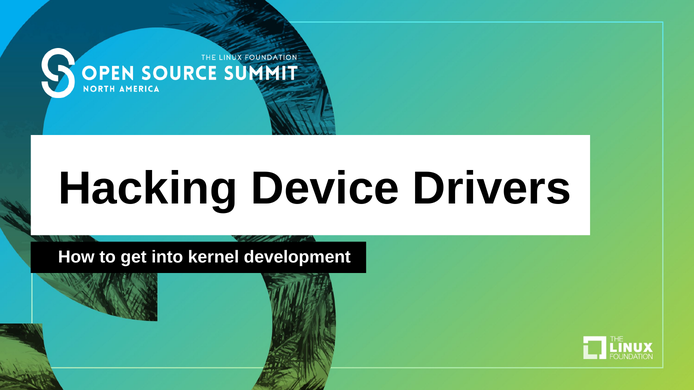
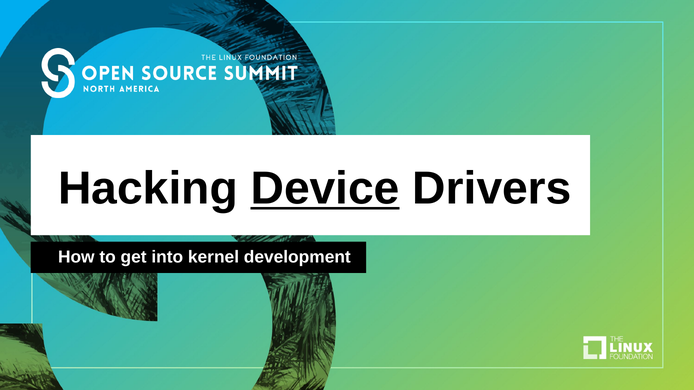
Device underline: none -> present (325, 189)
